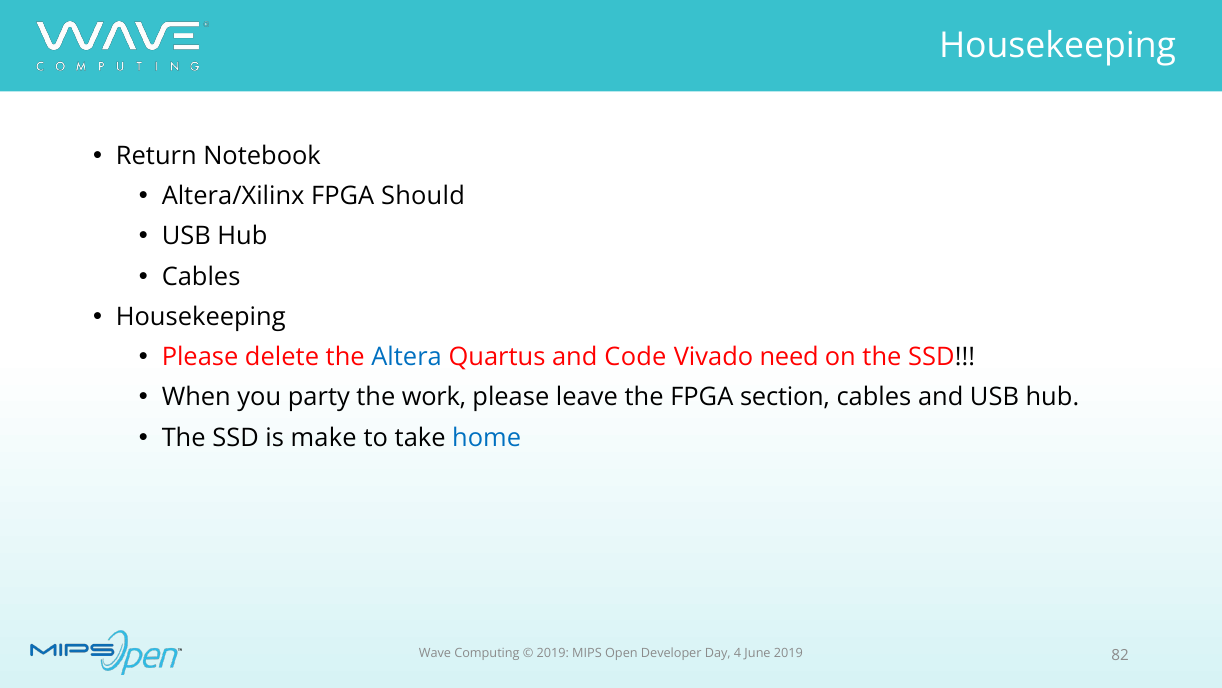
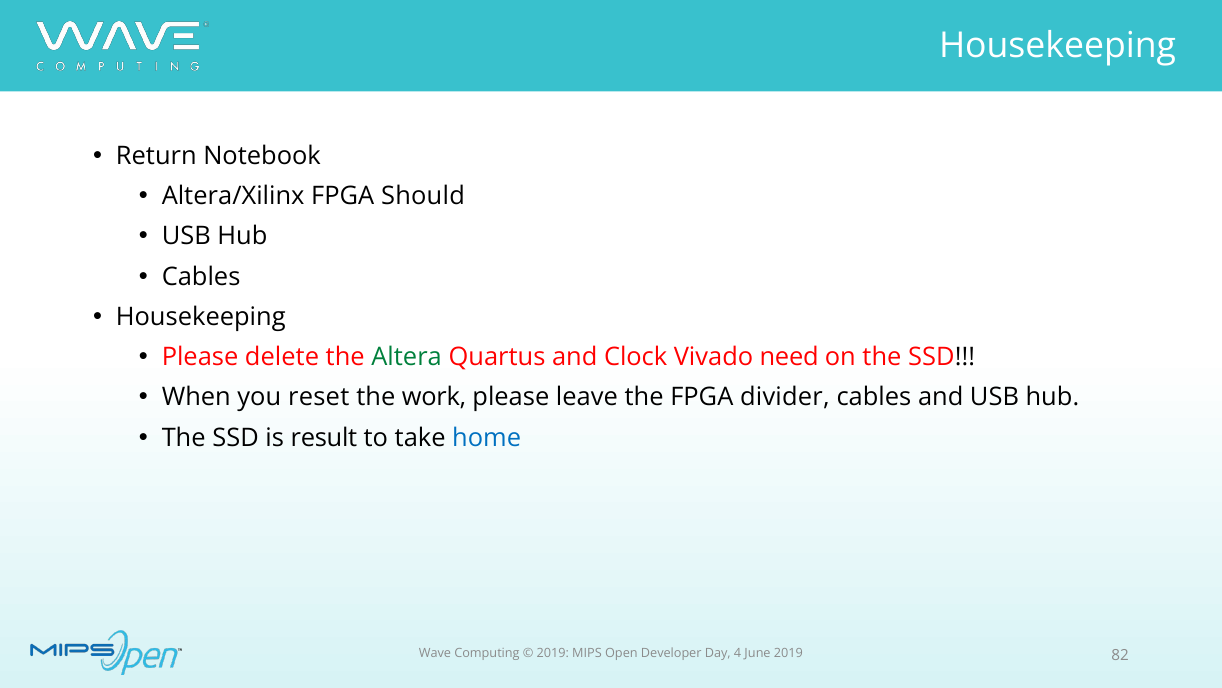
Altera colour: blue -> green (407, 357)
Code: Code -> Clock (636, 357)
party: party -> reset (319, 397)
section: section -> divider (785, 397)
make: make -> result (324, 437)
